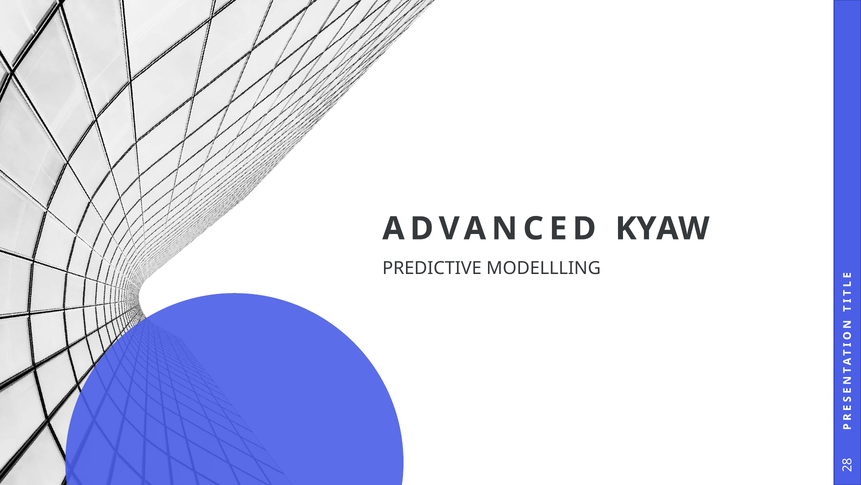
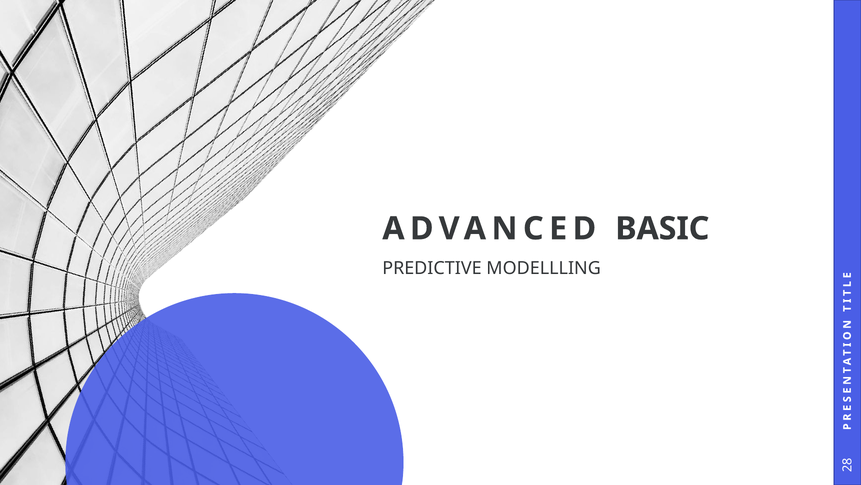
KYAW: KYAW -> BASIC (662, 228)
